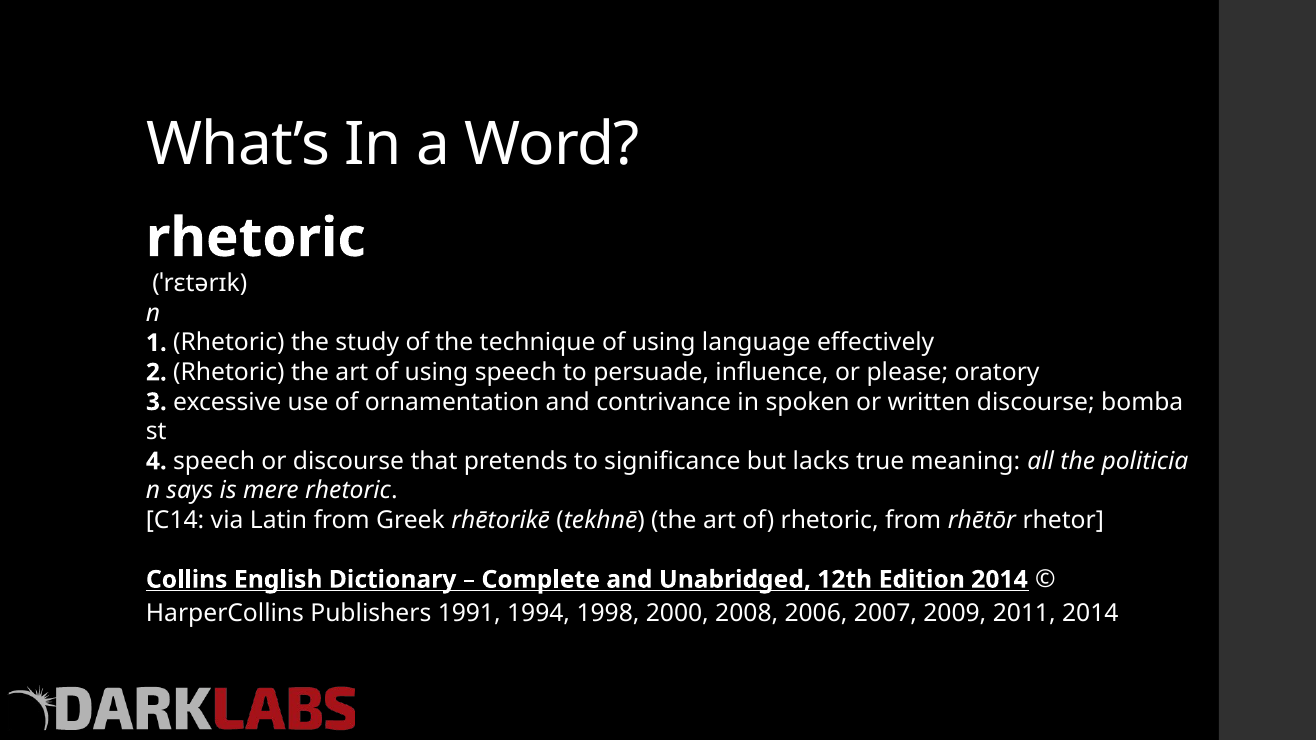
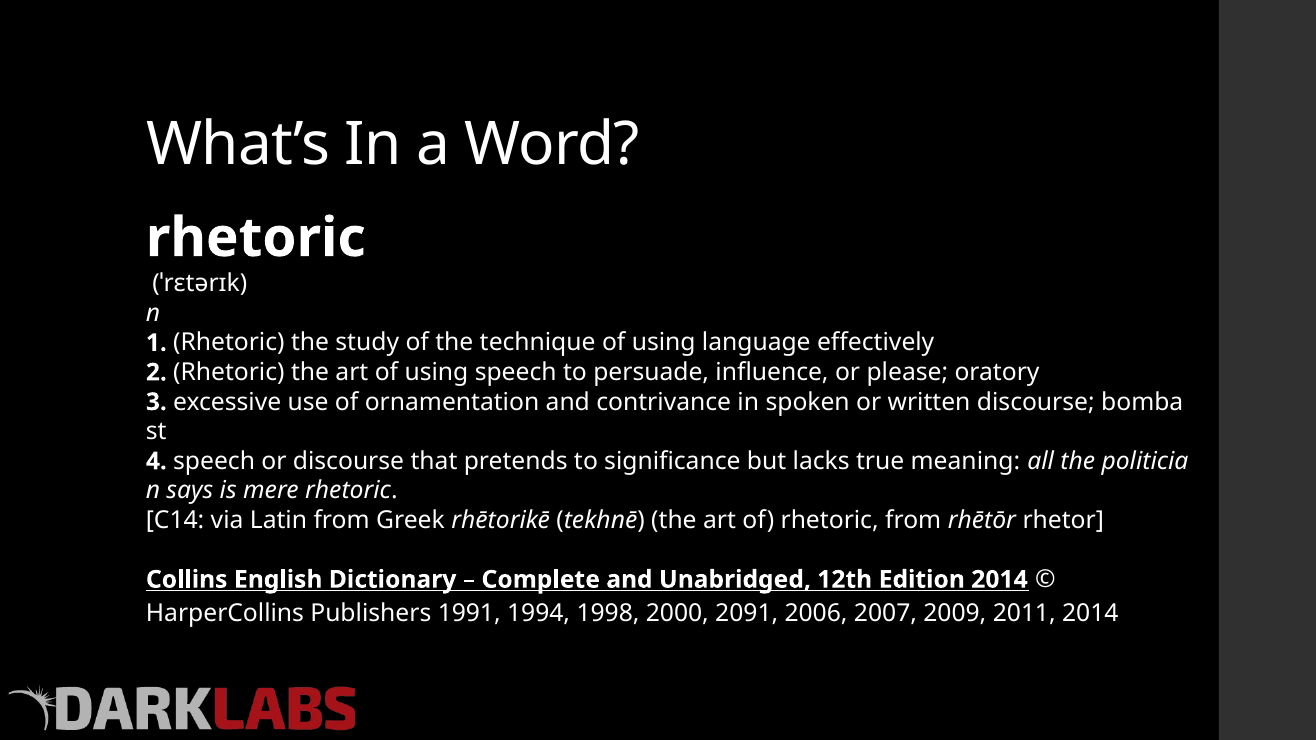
2008: 2008 -> 2091 (747, 613)
